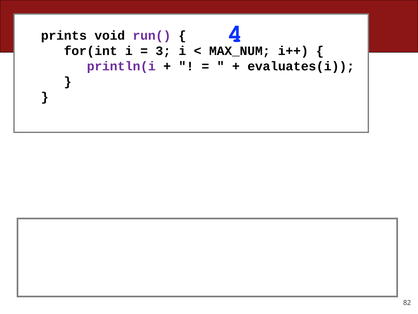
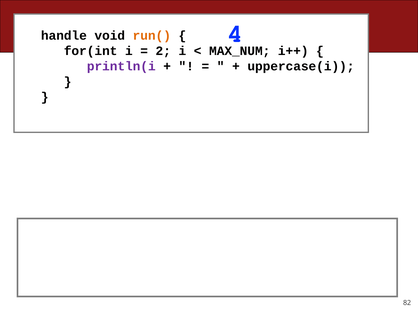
prints: prints -> handle (64, 36)
run( colour: purple -> orange (152, 36)
3: 3 -> 2 (163, 51)
evaluates(i: evaluates(i -> uppercase(i (301, 66)
